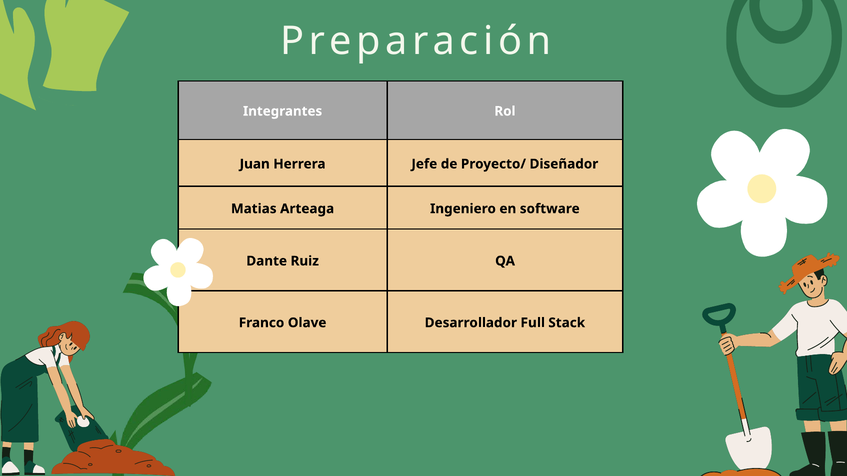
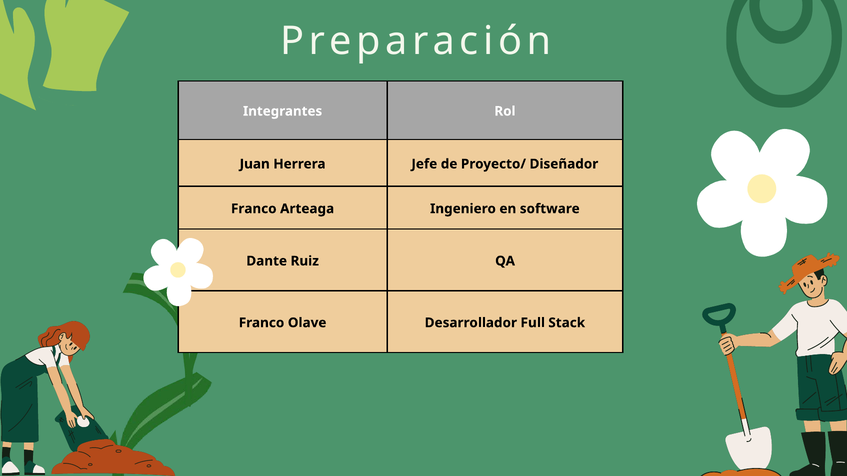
Matias: Matias -> Franco (254, 209)
